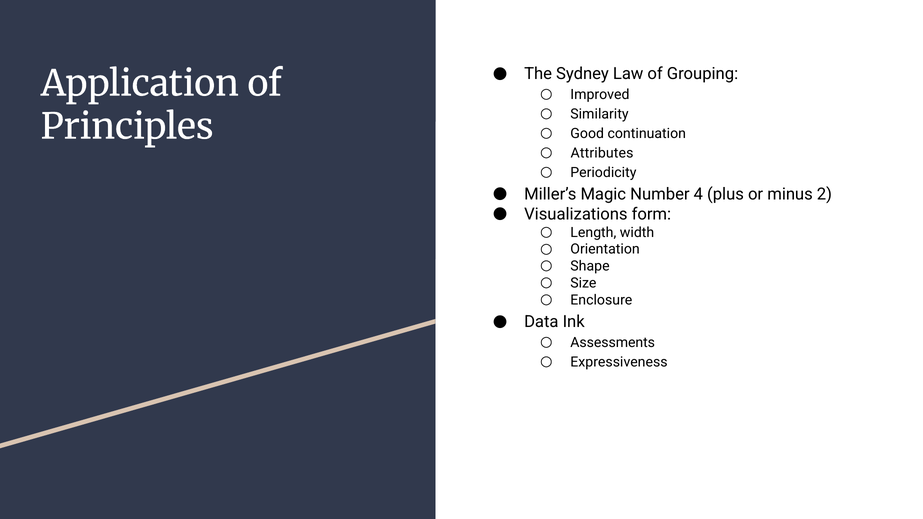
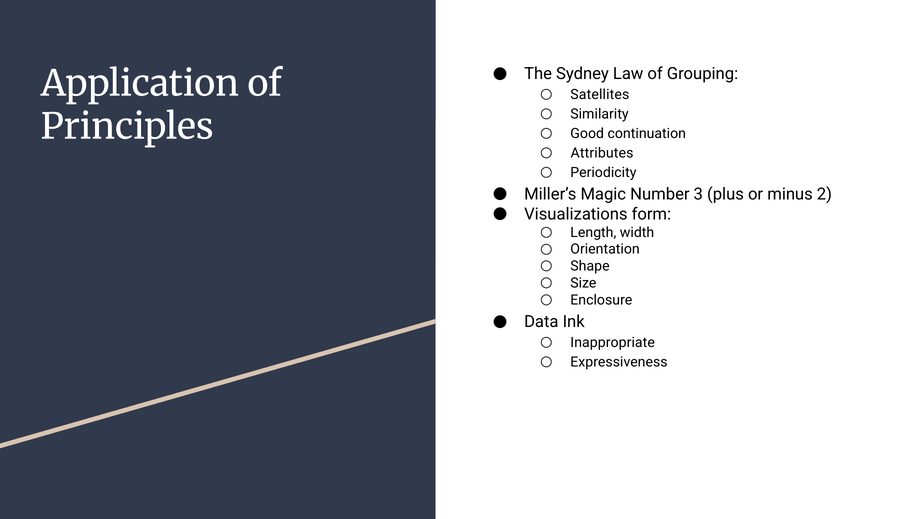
Improved: Improved -> Satellites (600, 95)
4: 4 -> 3 (698, 194)
Assessments: Assessments -> Inappropriate (613, 343)
